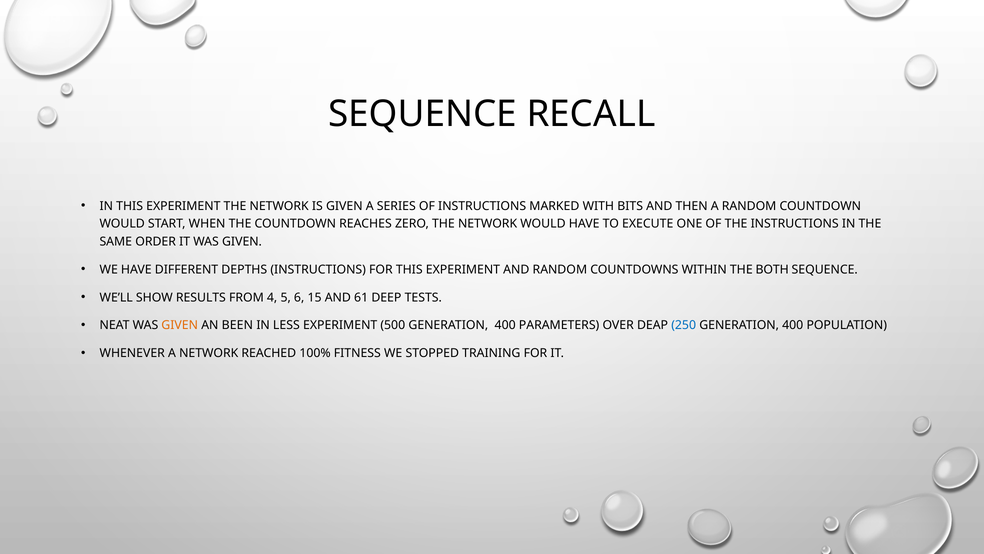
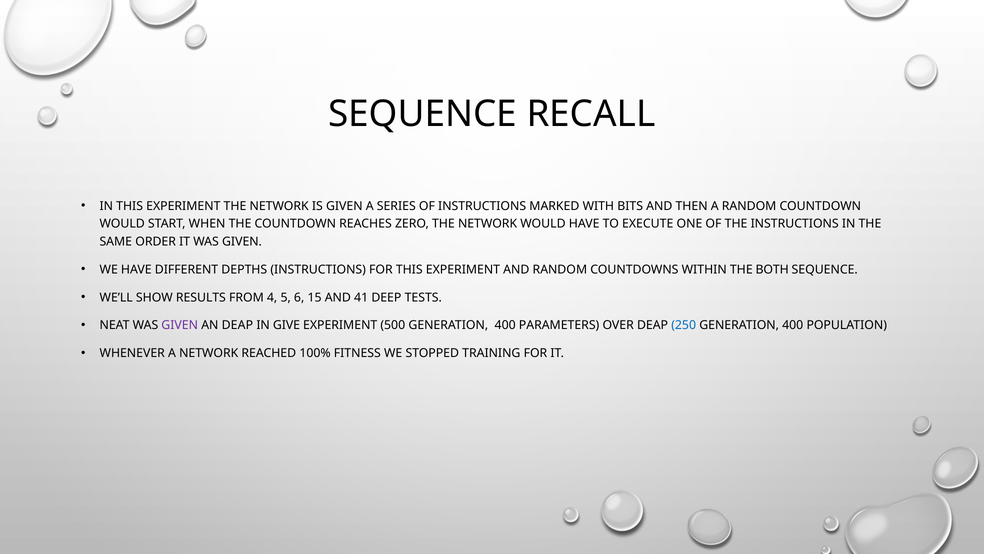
61: 61 -> 41 (361, 297)
GIVEN colour: orange -> purple (180, 325)
AN BEEN: BEEN -> DEAP (237, 325)
LESS: LESS -> GIVE (286, 325)
